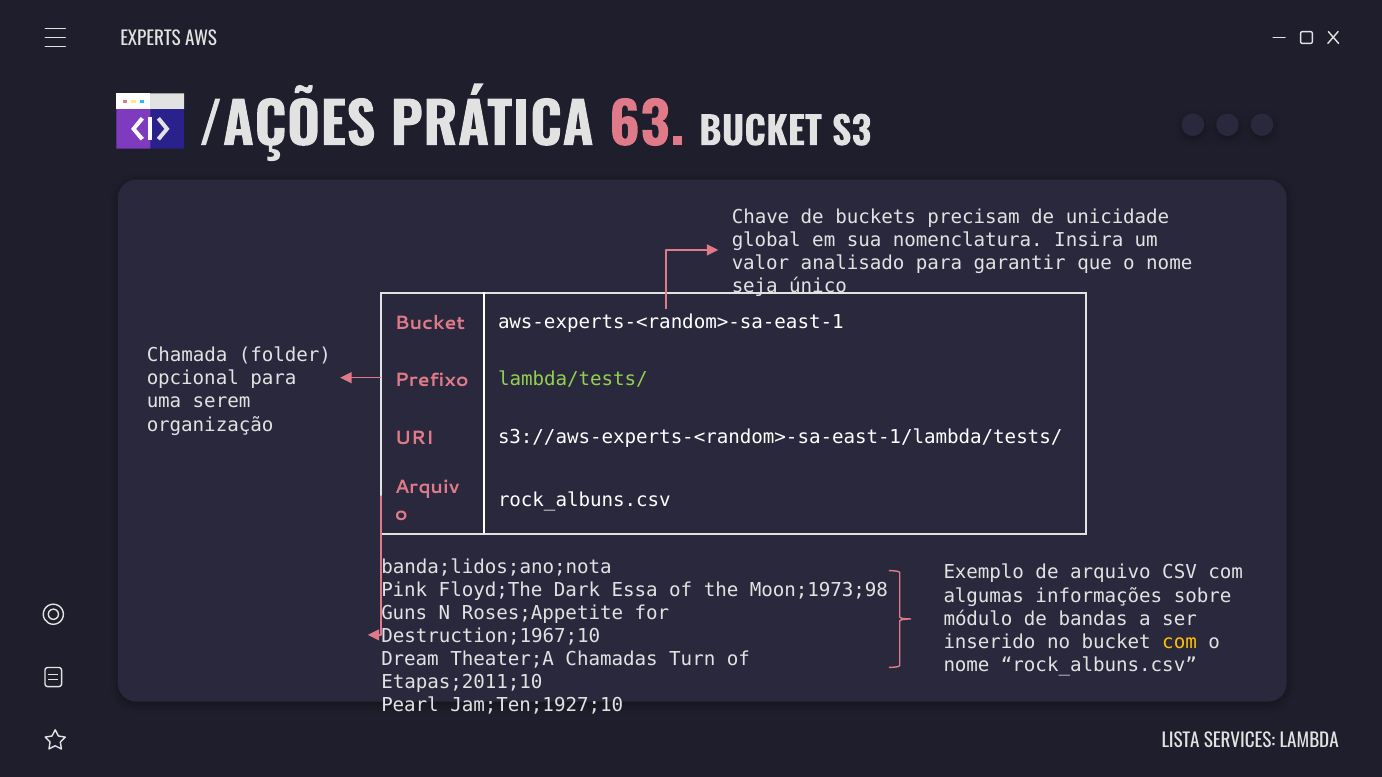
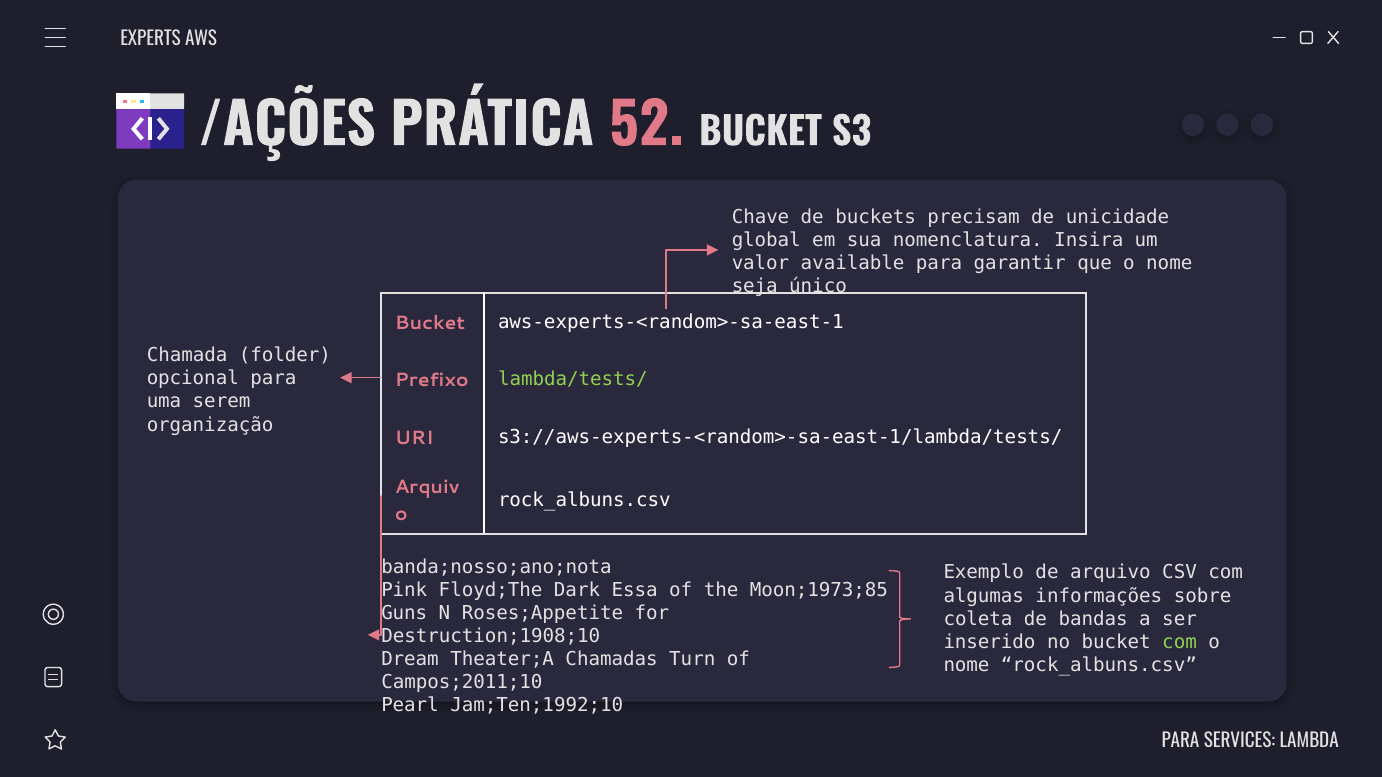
63: 63 -> 52 (646, 126)
analisado: analisado -> available (853, 263)
banda;lidos;ano;nota: banda;lidos;ano;nota -> banda;nosso;ano;nota (497, 567)
Moon;1973;98: Moon;1973;98 -> Moon;1973;85 (819, 590)
módulo: módulo -> coleta (978, 619)
Destruction;1967;10: Destruction;1967;10 -> Destruction;1908;10 (491, 637)
com colour: yellow -> light green (1180, 642)
Etapas;2011;10: Etapas;2011;10 -> Campos;2011;10 (462, 683)
Jam;Ten;1927;10: Jam;Ten;1927;10 -> Jam;Ten;1992;10 (537, 706)
LISTA: LISTA -> PARA (1181, 741)
